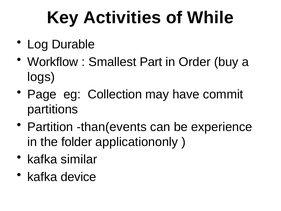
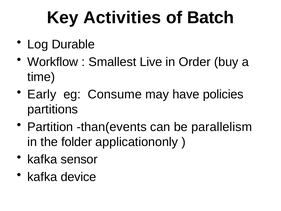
While: While -> Batch (211, 18)
Part: Part -> Live (151, 62)
logs: logs -> time (41, 77)
Page: Page -> Early (42, 94)
Collection: Collection -> Consume (115, 94)
commit: commit -> policies (223, 94)
experience: experience -> parallelism (222, 127)
similar: similar -> sensor (79, 159)
